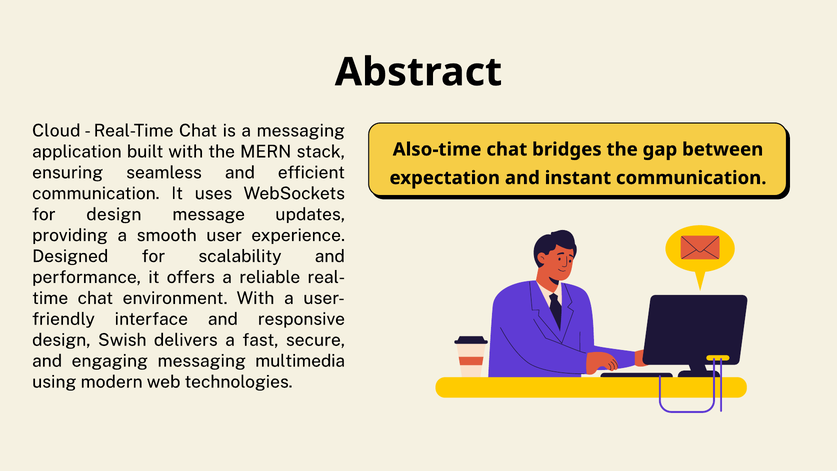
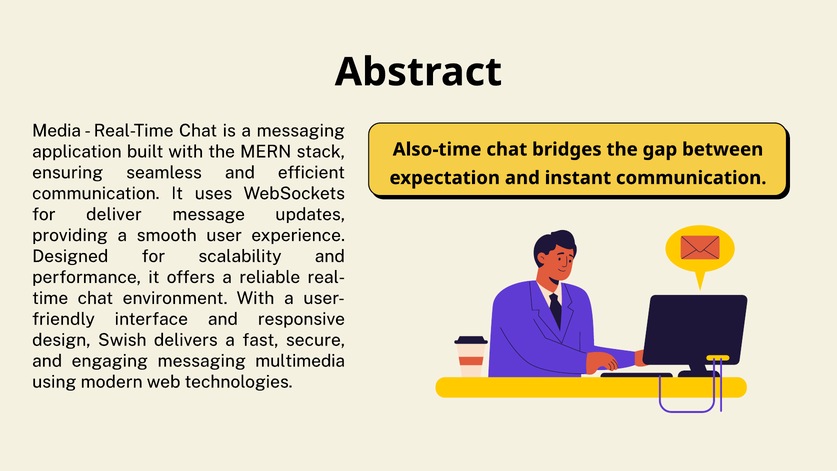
Cloud: Cloud -> Media (56, 131)
for design: design -> deliver (114, 214)
